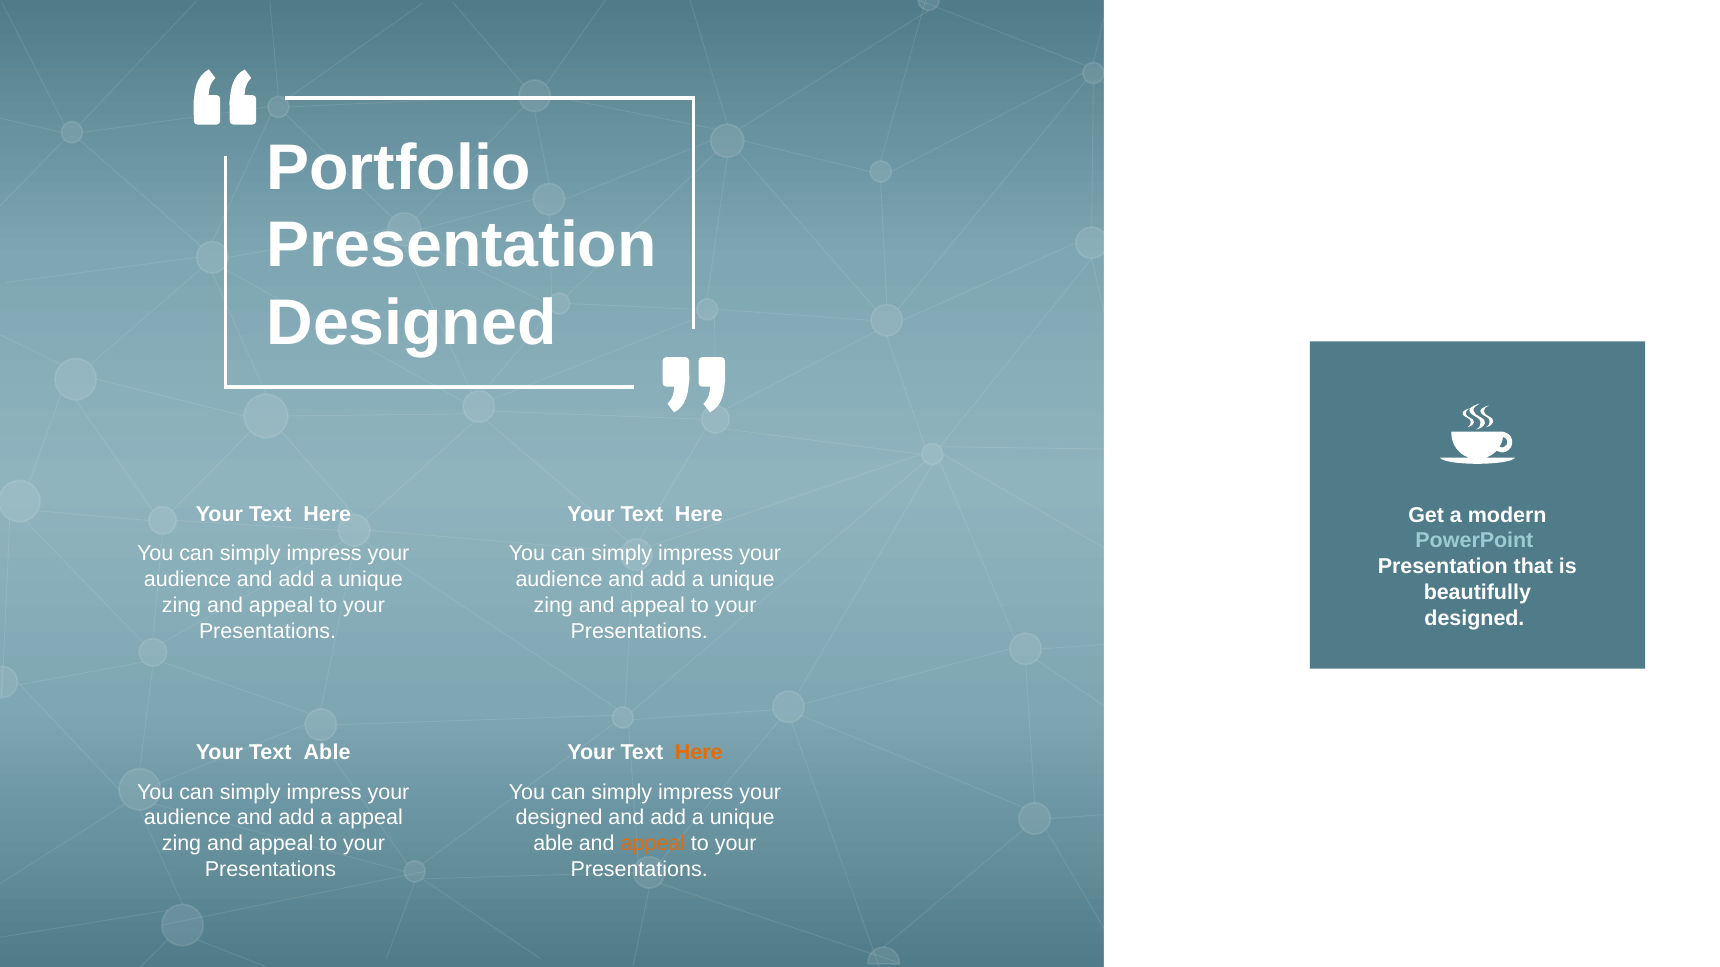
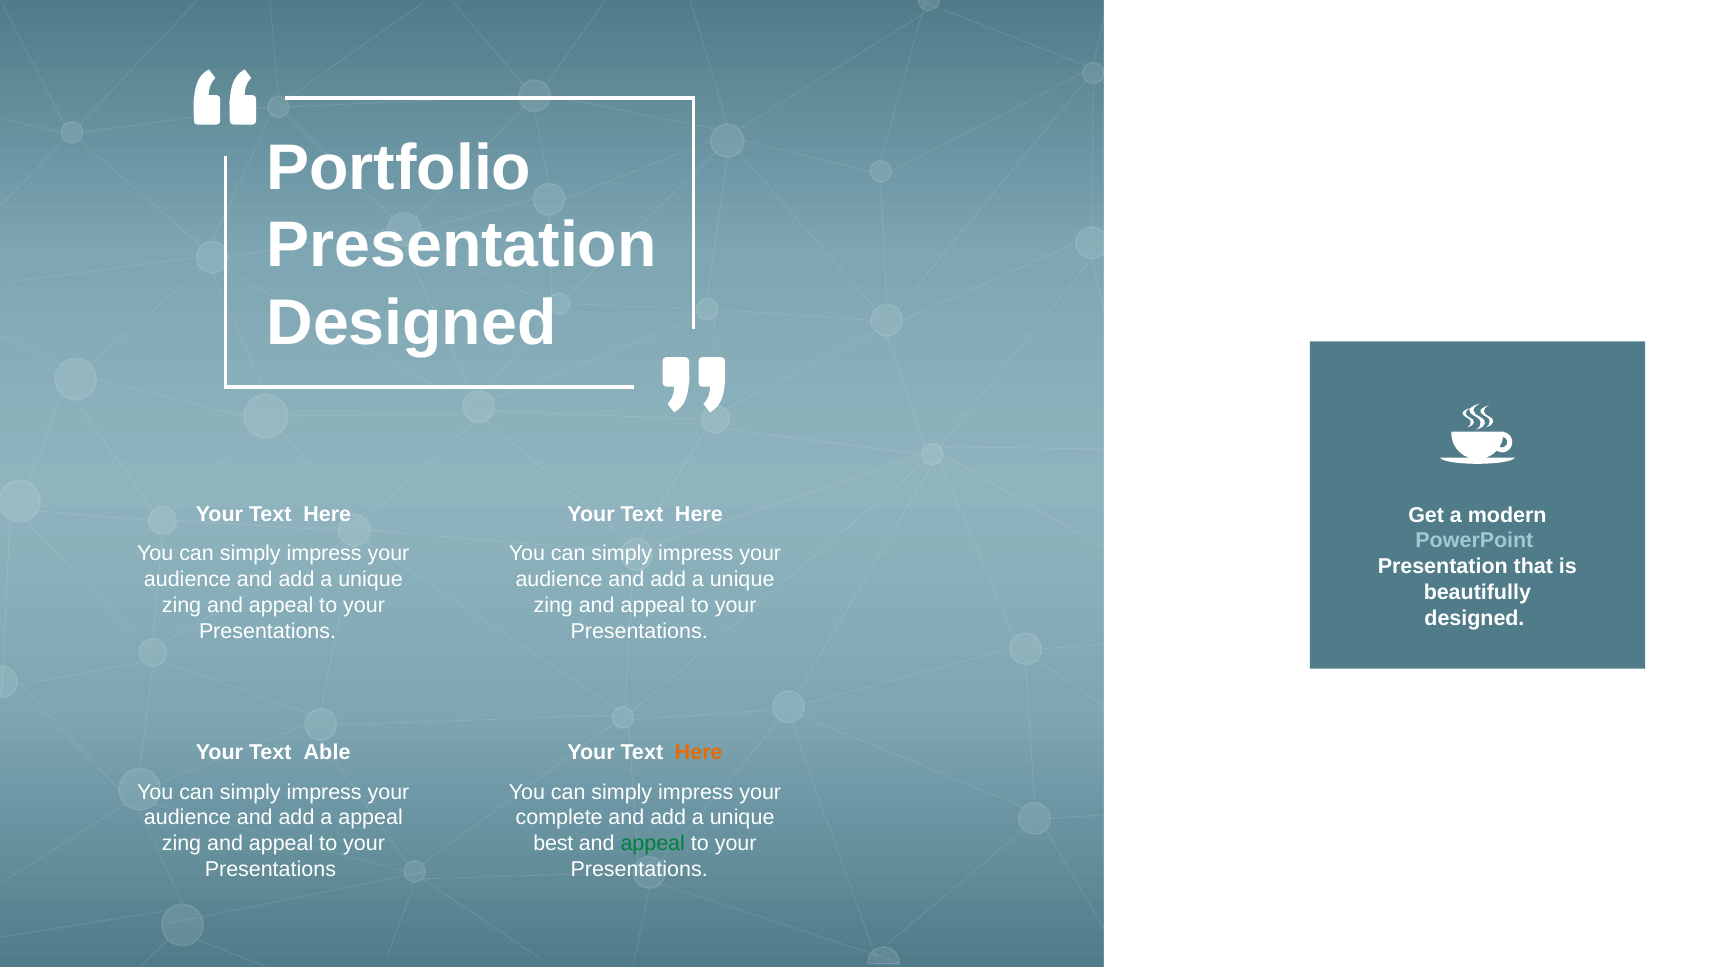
designed: designed -> complete (559, 818)
able: able -> best (553, 844)
appeal colour: orange -> green (653, 844)
